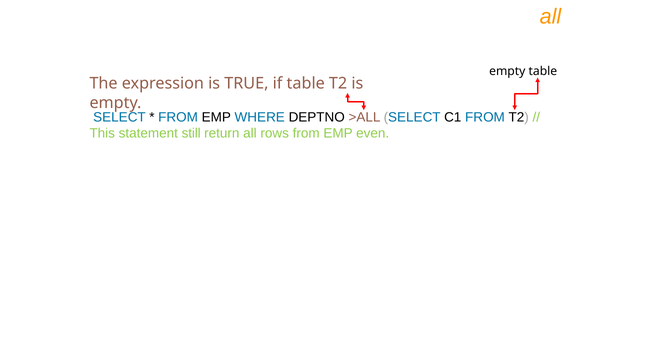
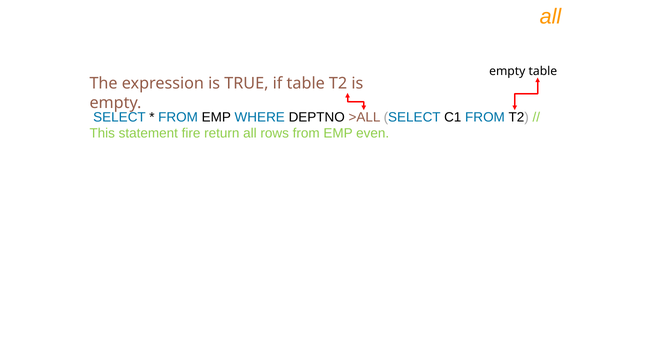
still: still -> fire (191, 133)
